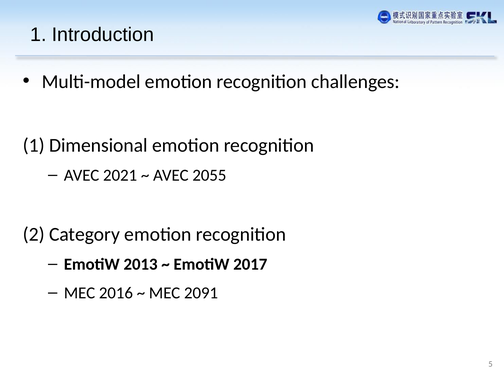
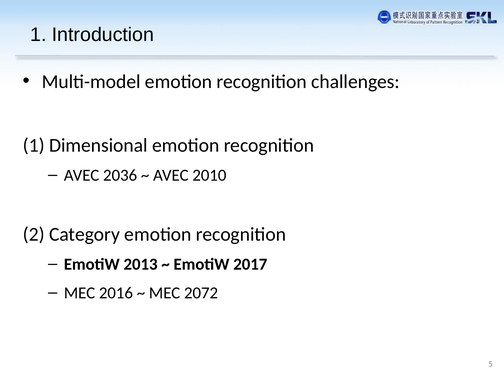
2021: 2021 -> 2036 (120, 175)
2055: 2055 -> 2010 (209, 175)
2091: 2091 -> 2072 (201, 293)
